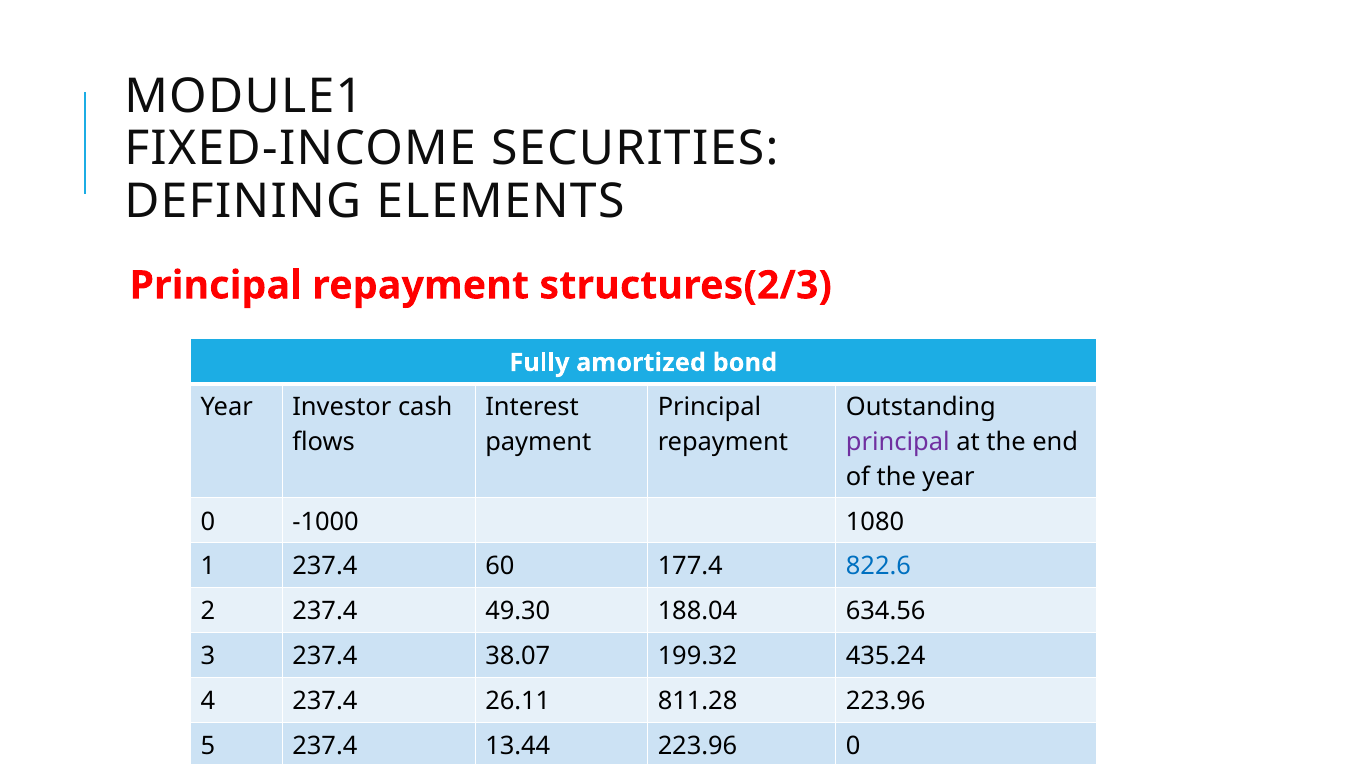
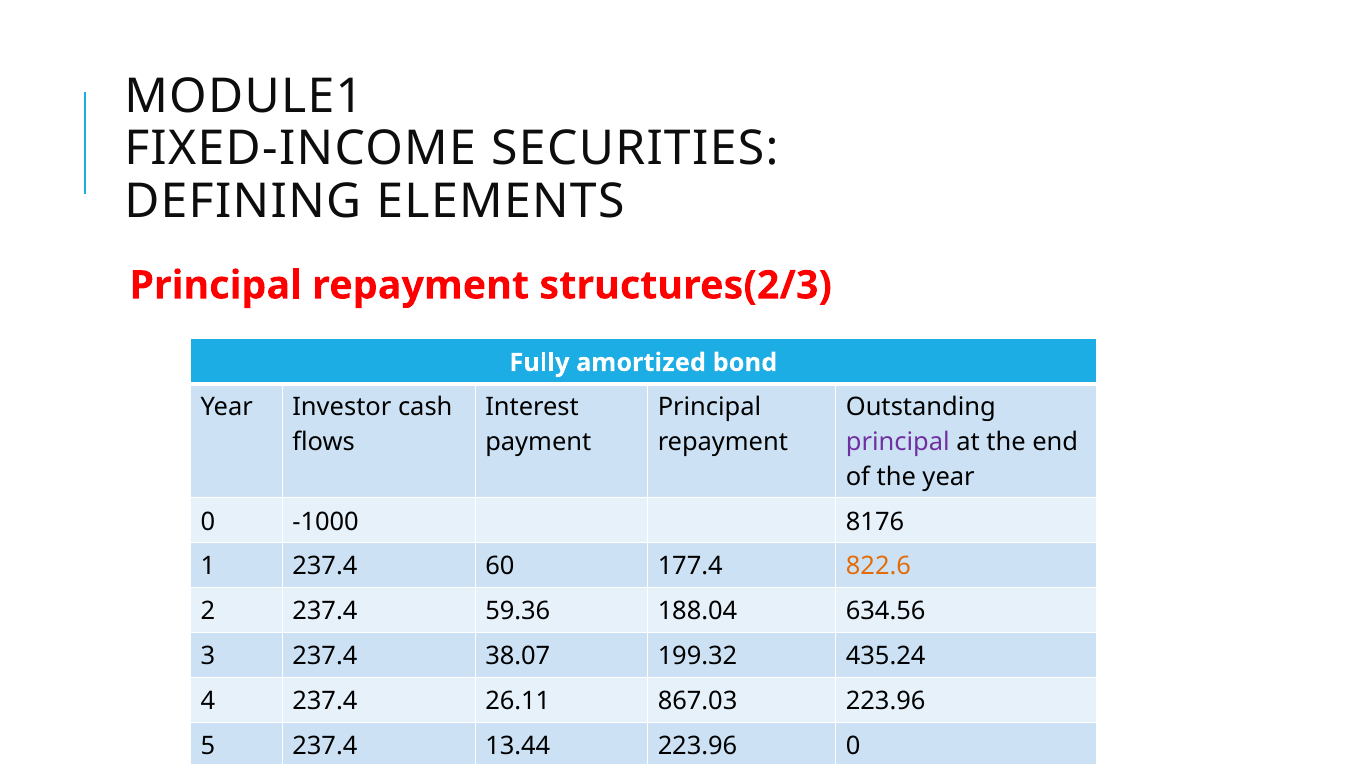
1080: 1080 -> 8176 (875, 522)
822.6 colour: blue -> orange (878, 567)
49.30: 49.30 -> 59.36 (518, 612)
811.28: 811.28 -> 867.03 (698, 702)
